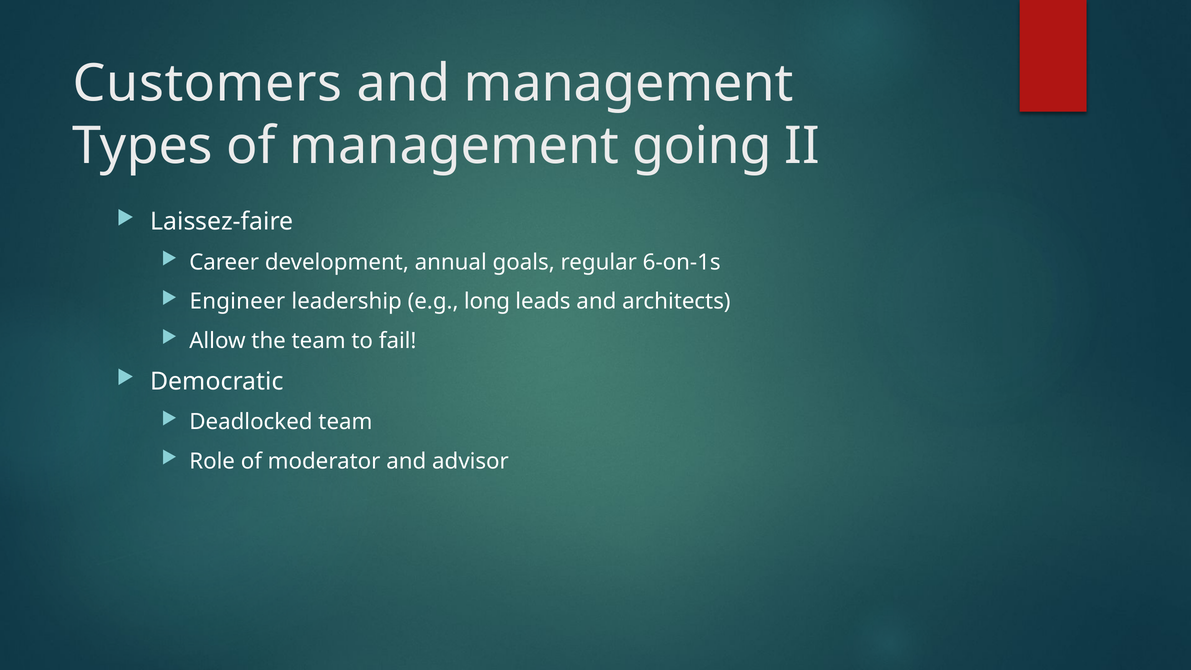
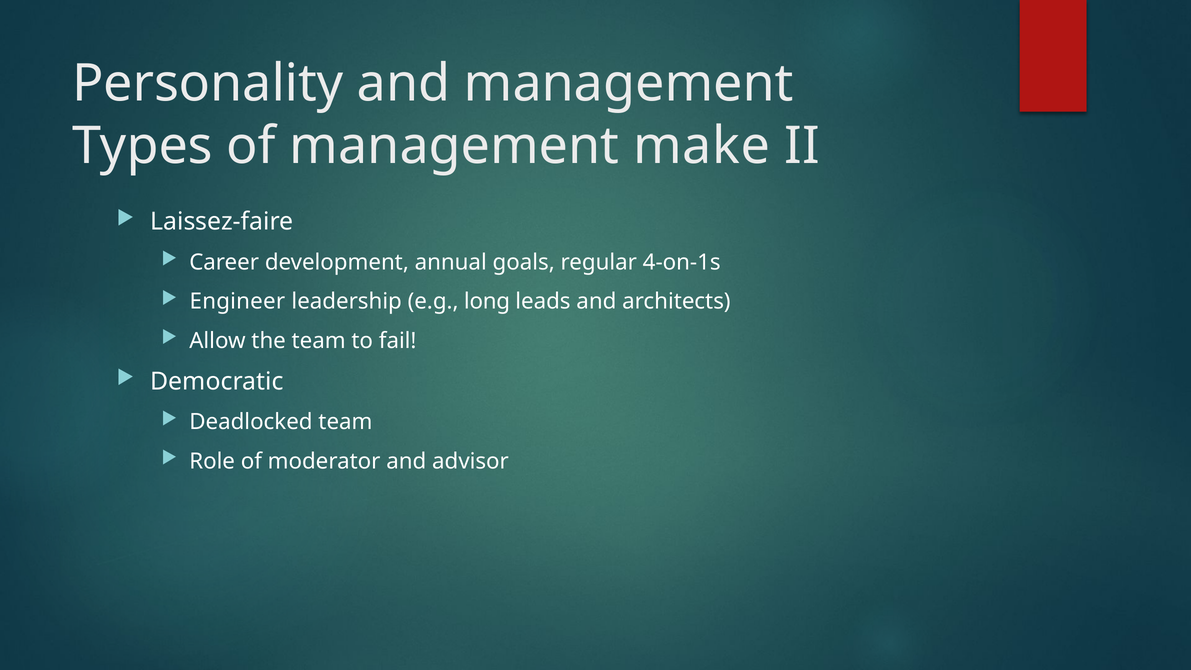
Customers: Customers -> Personality (208, 84)
going: going -> make (702, 146)
6-on-1s: 6-on-1s -> 4-on-1s (682, 262)
